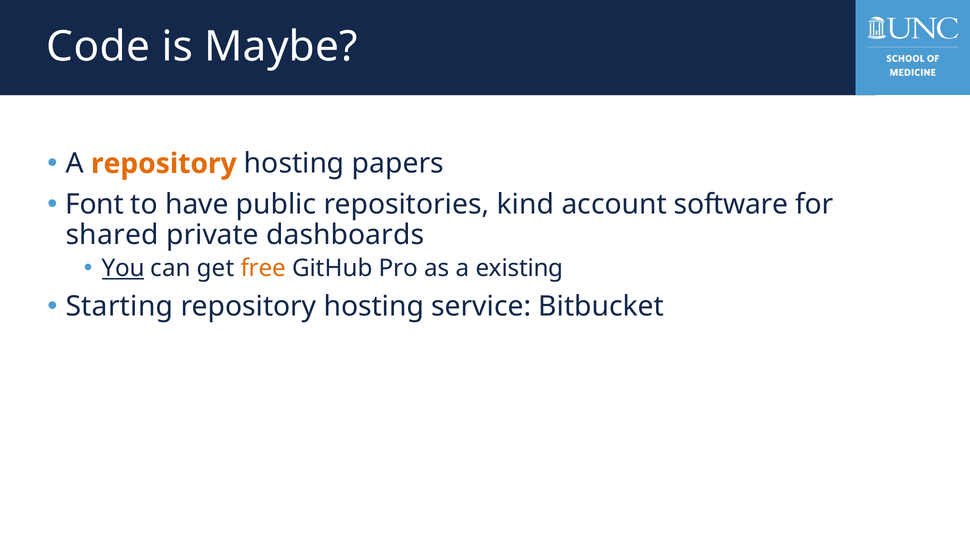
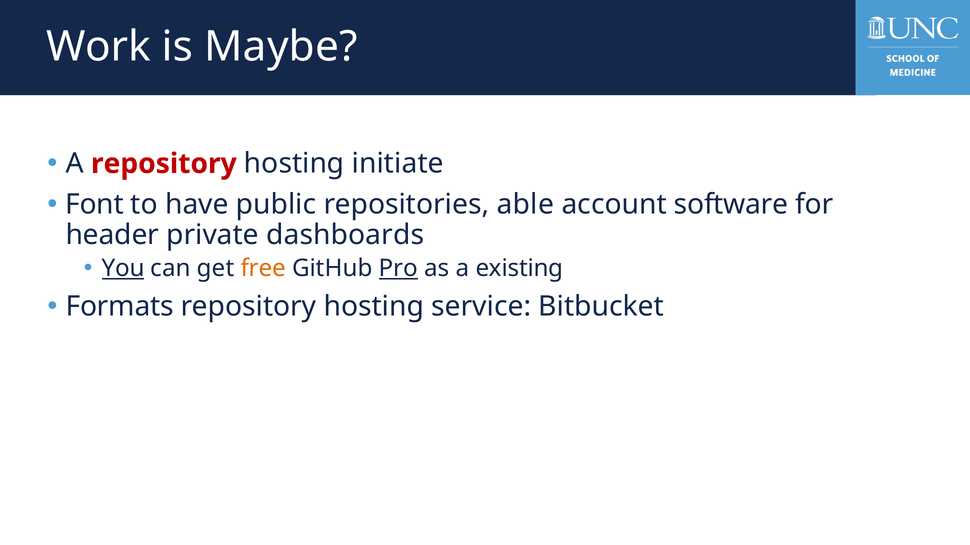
Code: Code -> Work (99, 47)
repository colour: orange -> red (164, 164)
papers: papers -> initiate (398, 164)
kind: kind -> able (525, 205)
shared: shared -> header (112, 235)
Pro underline: none -> present (398, 269)
Starting: Starting -> Formats (120, 307)
